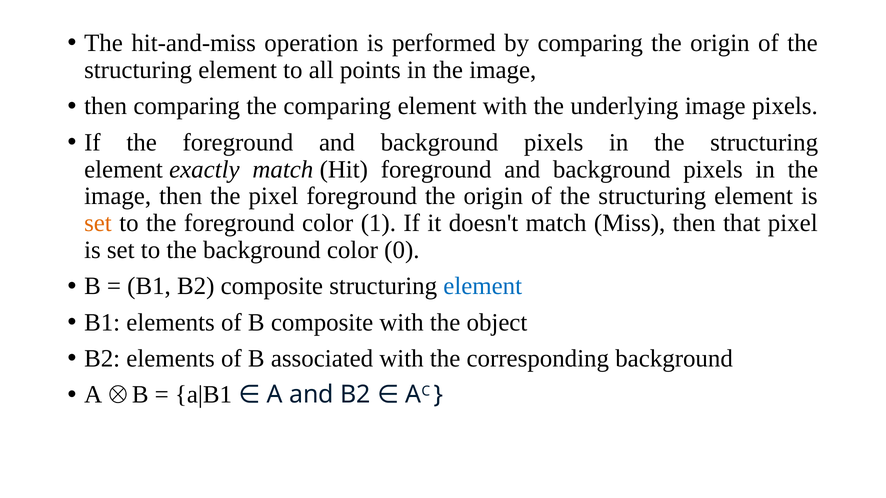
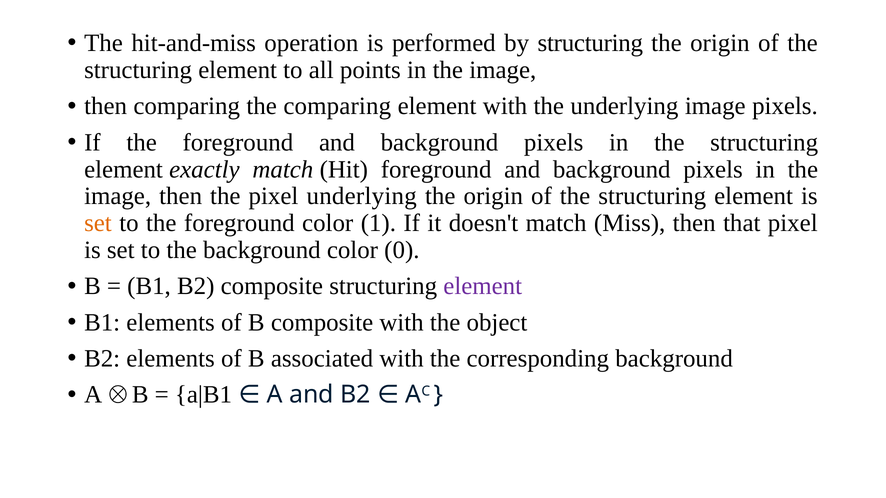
by comparing: comparing -> structuring (590, 43)
pixel foreground: foreground -> underlying (362, 196)
element colour: blue -> purple (483, 286)
